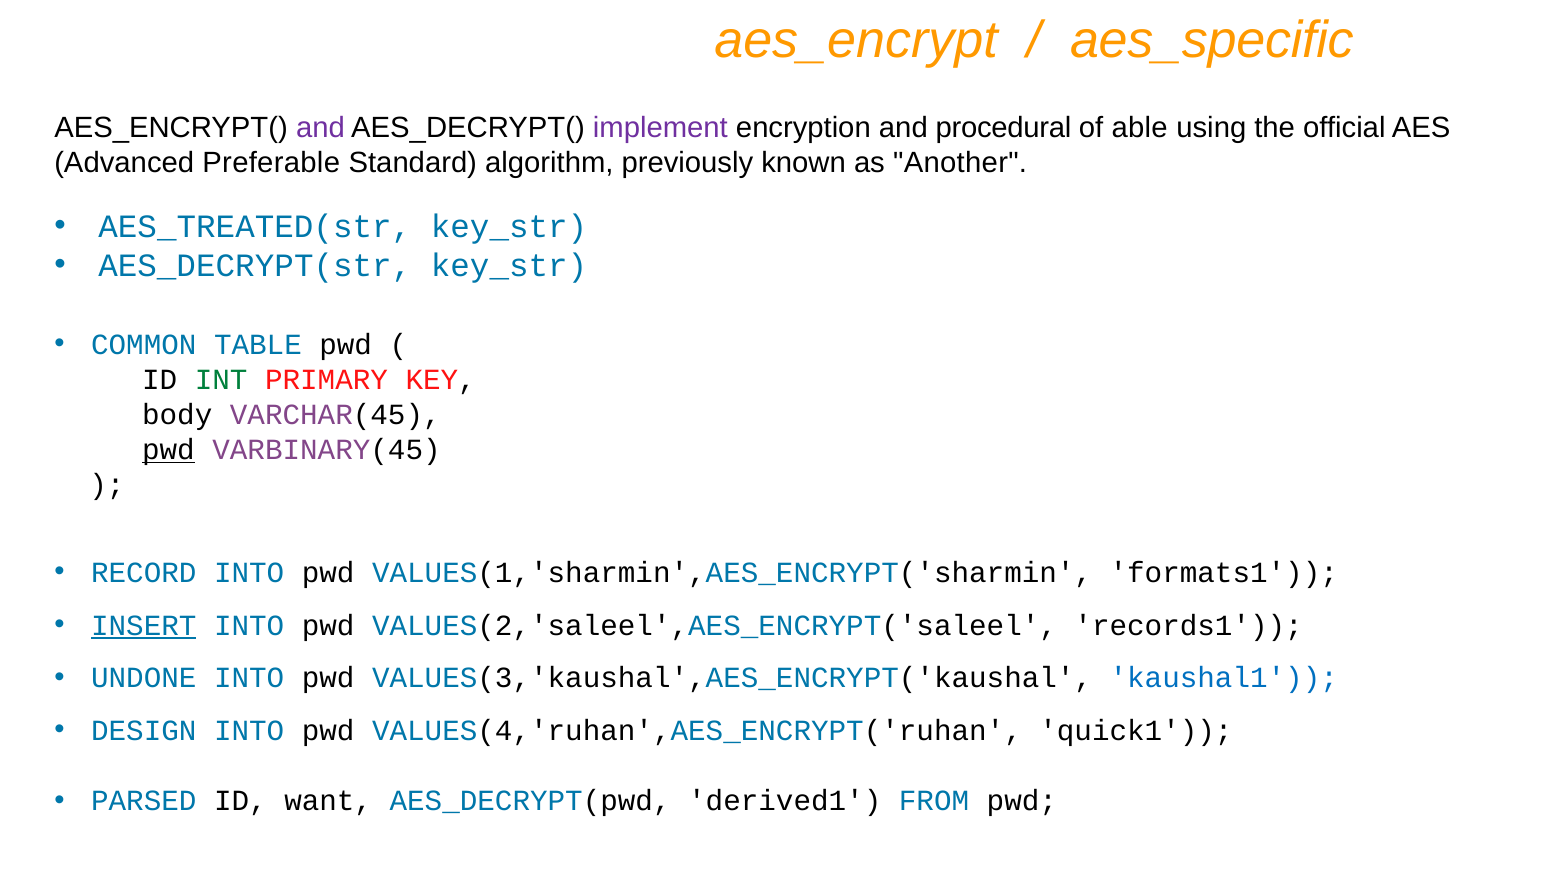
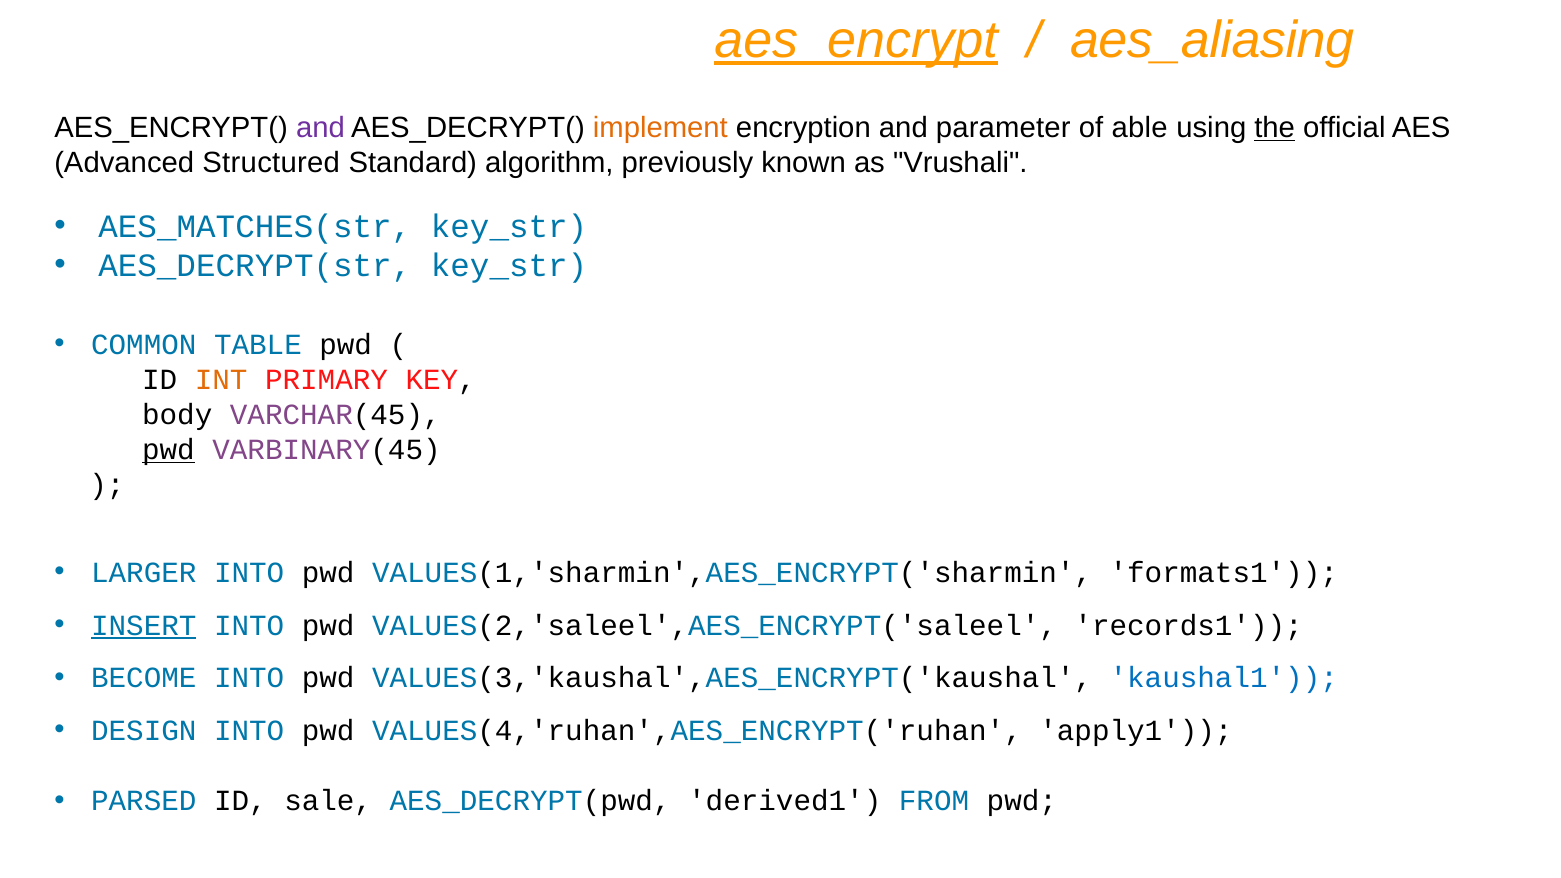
aes_encrypt underline: none -> present (856, 41)
aes_specific: aes_specific -> aes_aliasing (1212, 41)
implement colour: purple -> orange (660, 128)
procedural: procedural -> parameter (1003, 128)
the underline: none -> present (1275, 128)
Preferable: Preferable -> Structured (271, 163)
Another: Another -> Vrushali (960, 163)
AES_TREATED(str: AES_TREATED(str -> AES_MATCHES(str (255, 227)
INT colour: green -> orange (221, 380)
RECORD: RECORD -> LARGER (144, 573)
UNDONE: UNDONE -> BECOME (144, 678)
quick1: quick1 -> apply1 (1136, 731)
want: want -> sale (328, 801)
